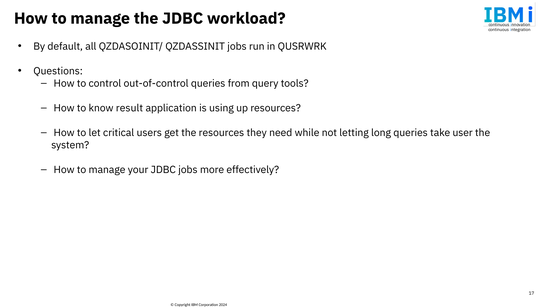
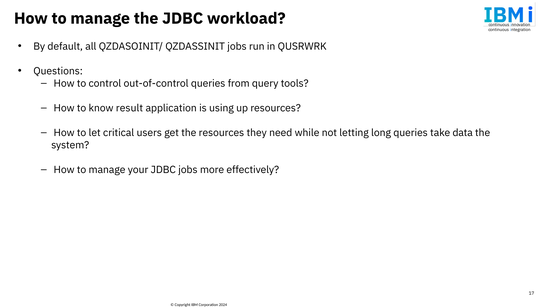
user: user -> data (463, 133)
